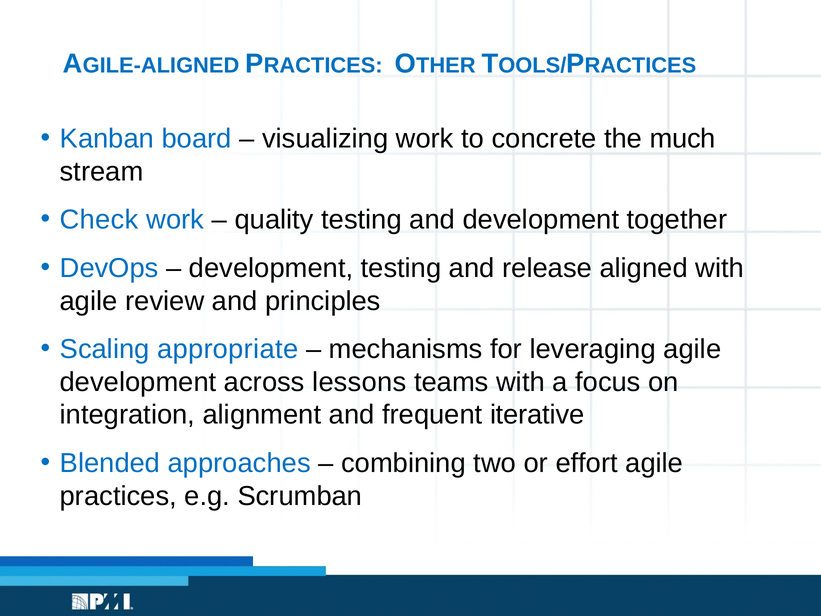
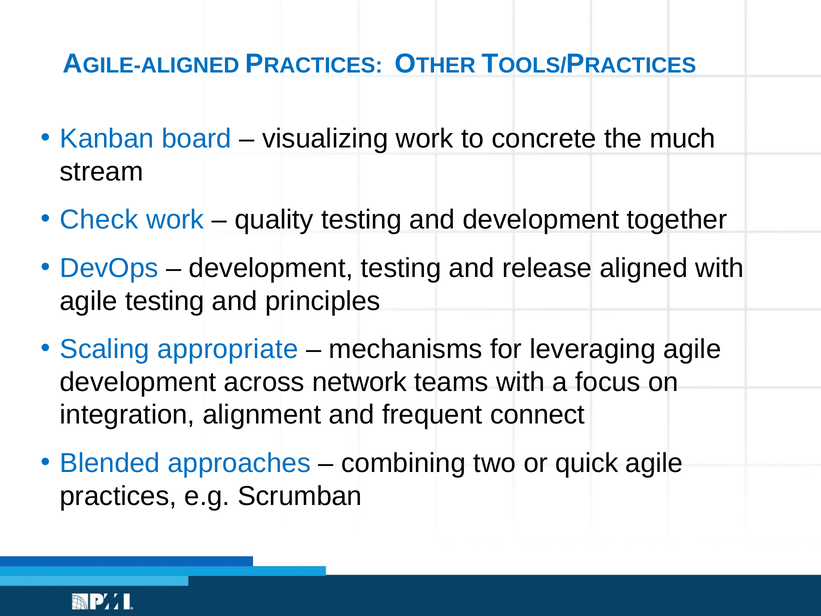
agile review: review -> testing (165, 301)
lessons: lessons -> network (359, 382)
iterative: iterative -> connect (537, 415)
effort: effort -> quick (587, 463)
